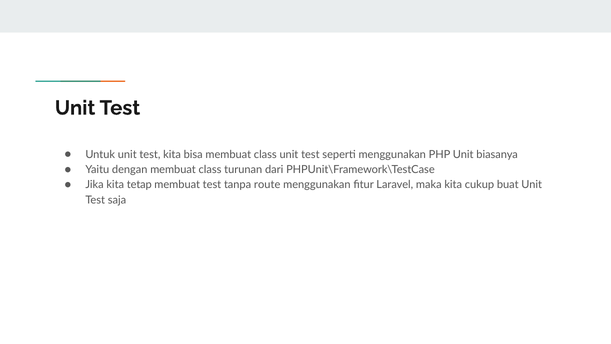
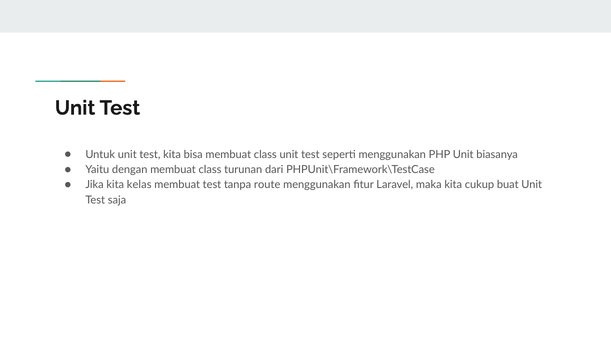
tetap: tetap -> kelas (139, 185)
